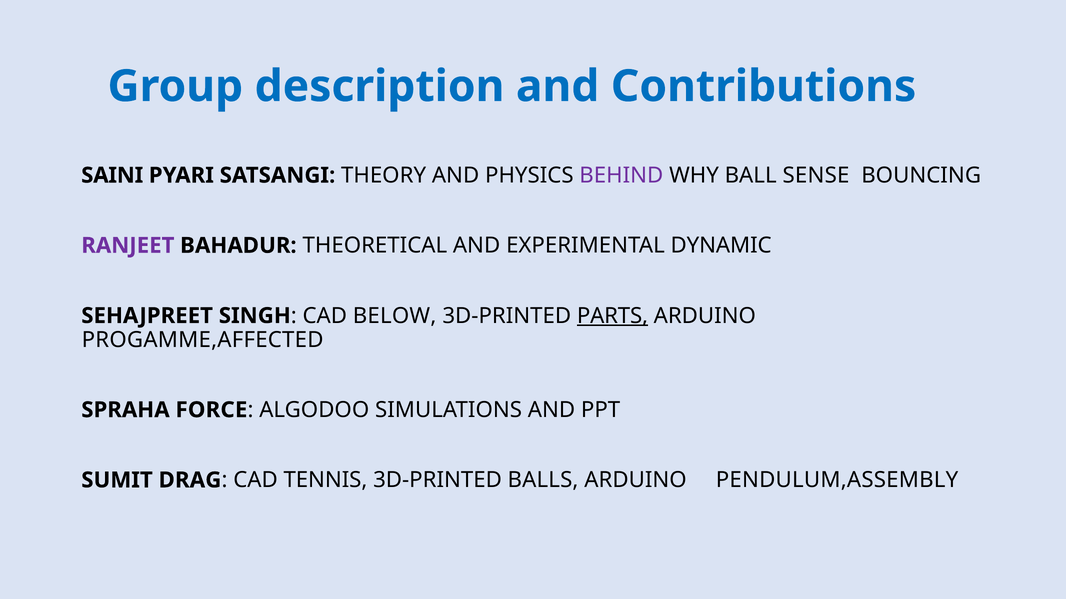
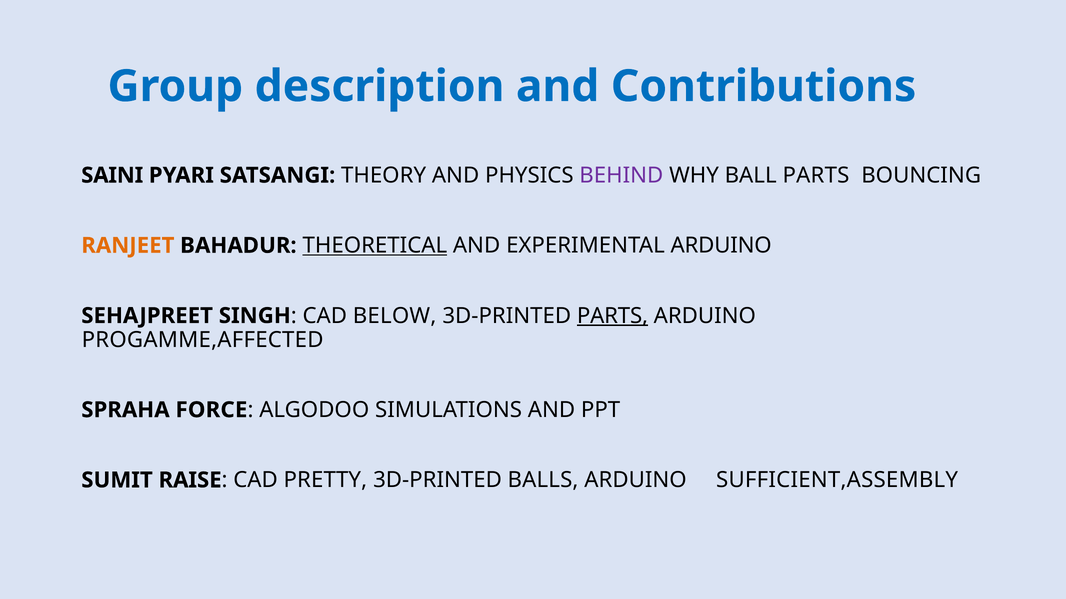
BALL SENSE: SENSE -> PARTS (816, 176)
RANJEET colour: purple -> orange (128, 246)
THEORETICAL underline: none -> present (375, 246)
EXPERIMENTAL DYNAMIC: DYNAMIC -> ARDUINO (721, 246)
DRAG: DRAG -> RAISE (190, 481)
TENNIS: TENNIS -> PRETTY (325, 481)
PENDULUM,ASSEMBLY: PENDULUM,ASSEMBLY -> SUFFICIENT,ASSEMBLY (837, 481)
